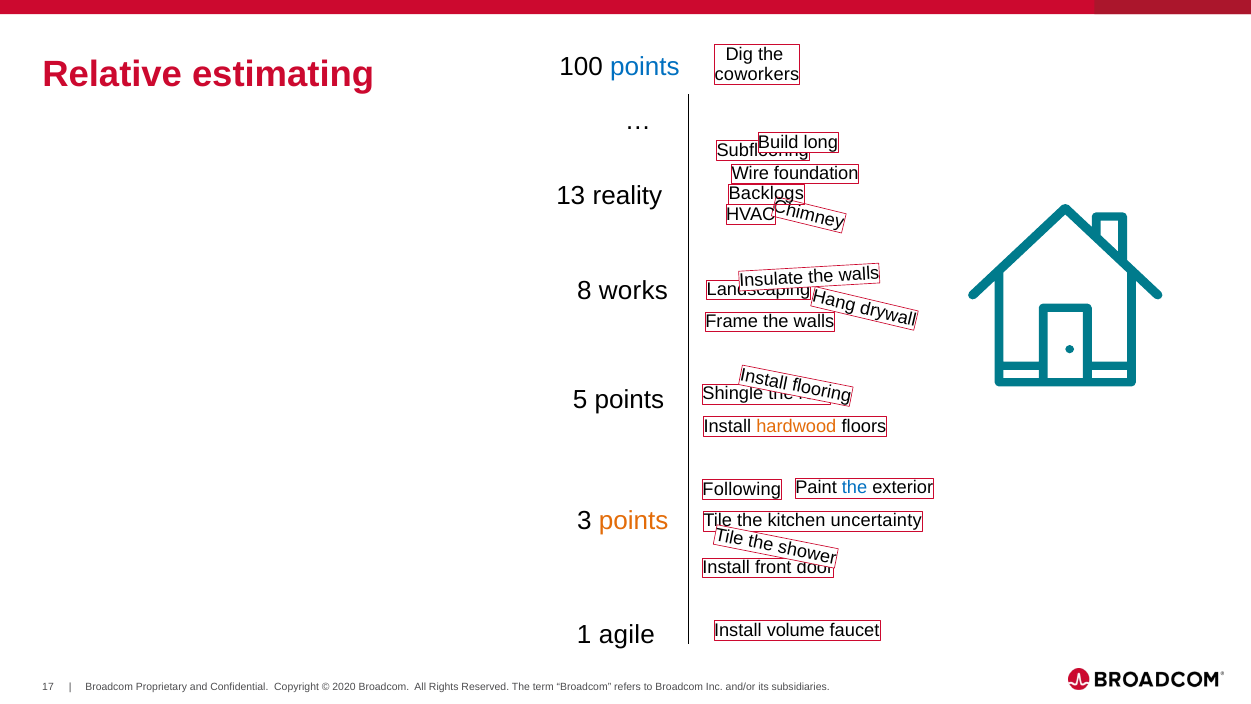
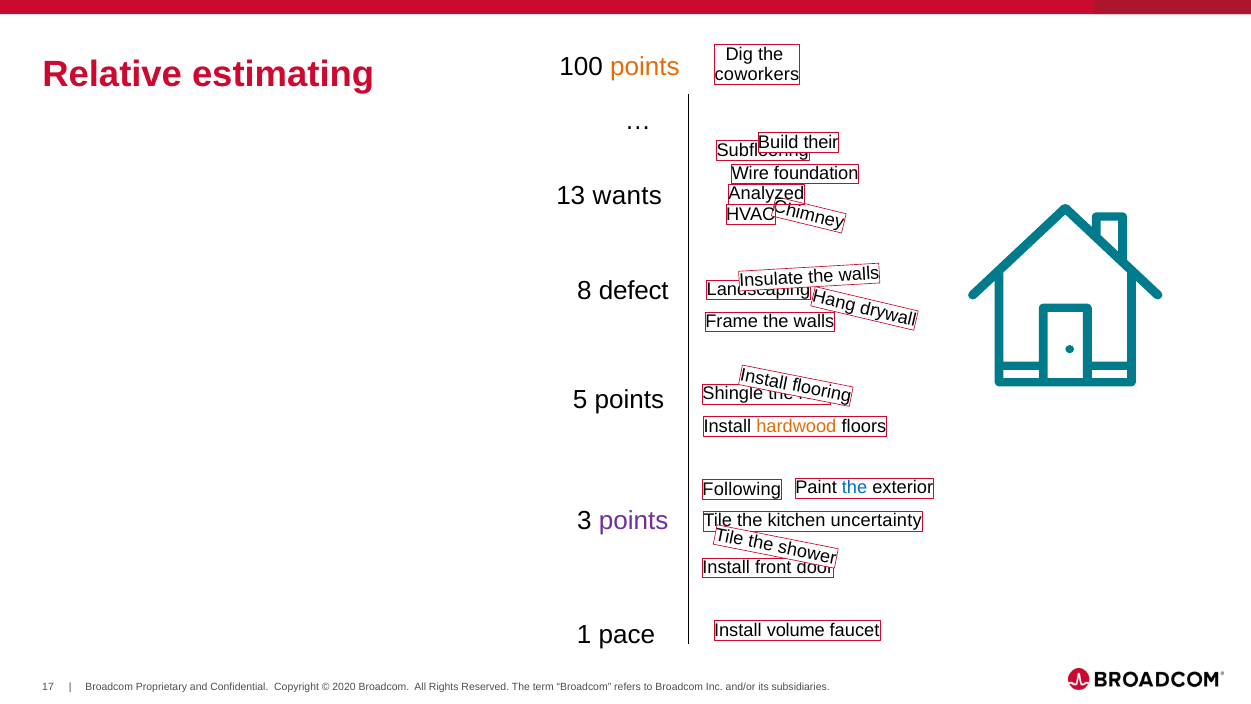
points colour: blue -> orange (645, 66)
long: long -> their (821, 142)
reality: reality -> wants (627, 195)
Backlogs: Backlogs -> Analyzed (766, 194)
works: works -> defect (634, 291)
points colour: orange -> purple (634, 521)
agile: agile -> pace (627, 634)
